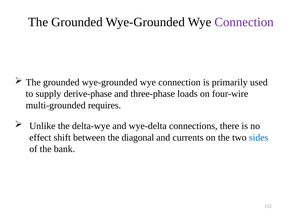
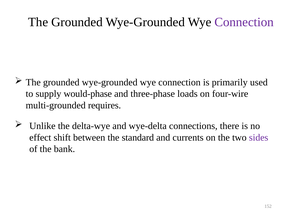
derive-phase: derive-phase -> would-phase (88, 94)
diagonal: diagonal -> standard (138, 138)
sides colour: blue -> purple (259, 138)
